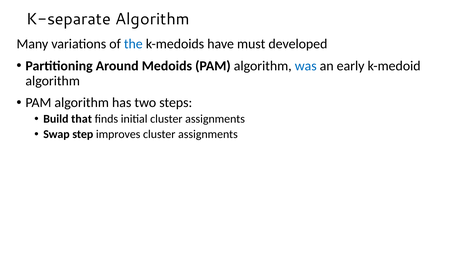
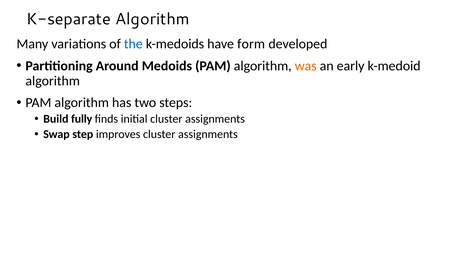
must: must -> form (251, 44)
was colour: blue -> orange (306, 66)
that: that -> fully (82, 119)
